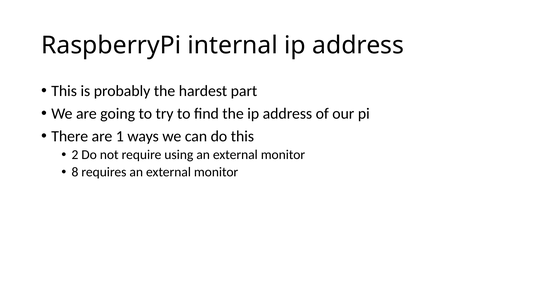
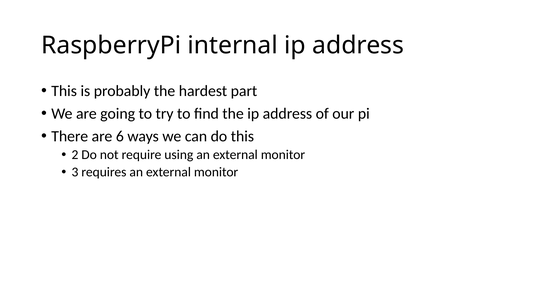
1: 1 -> 6 (120, 137)
8: 8 -> 3 (75, 173)
